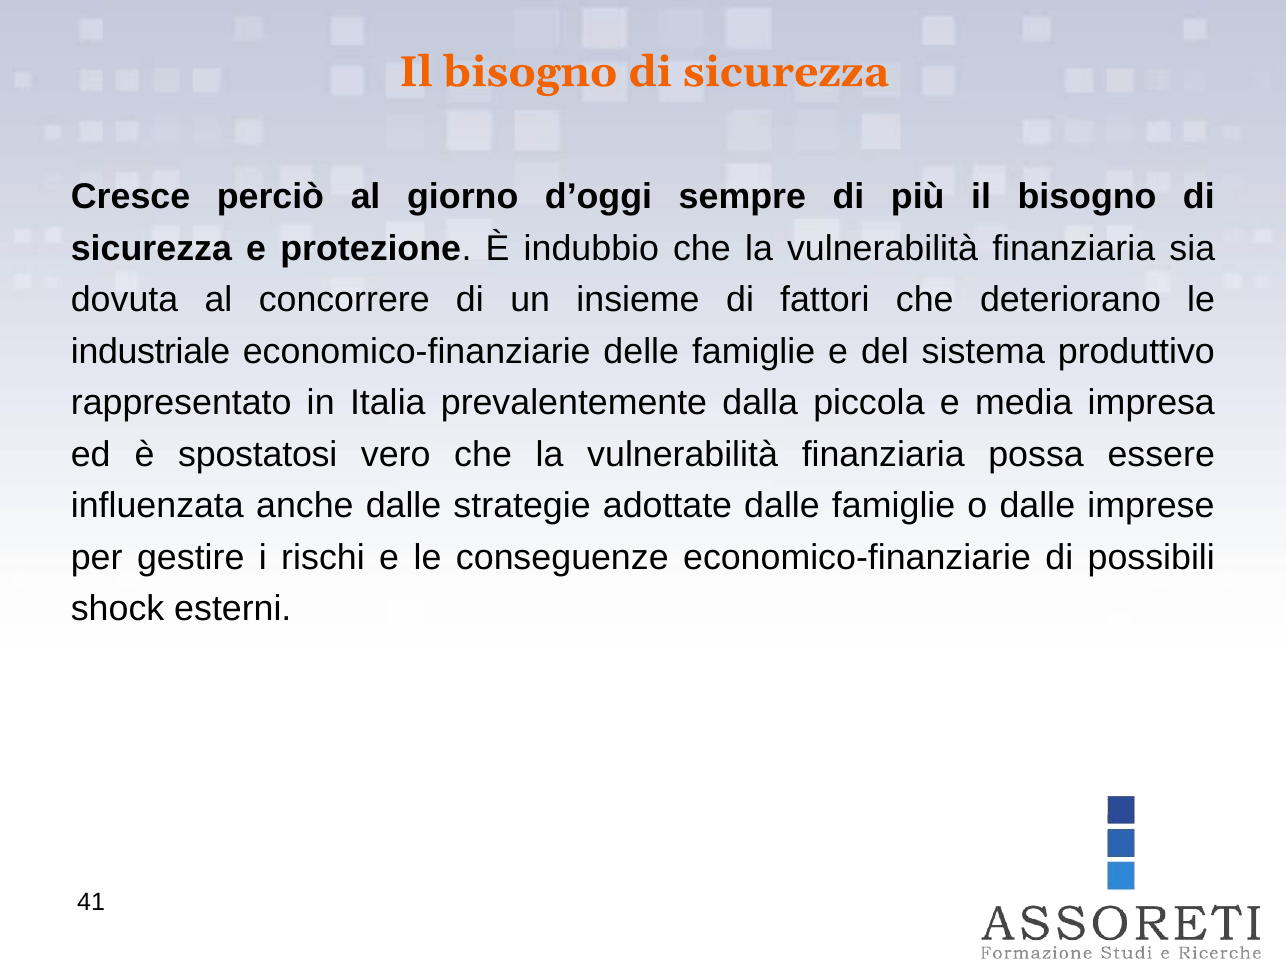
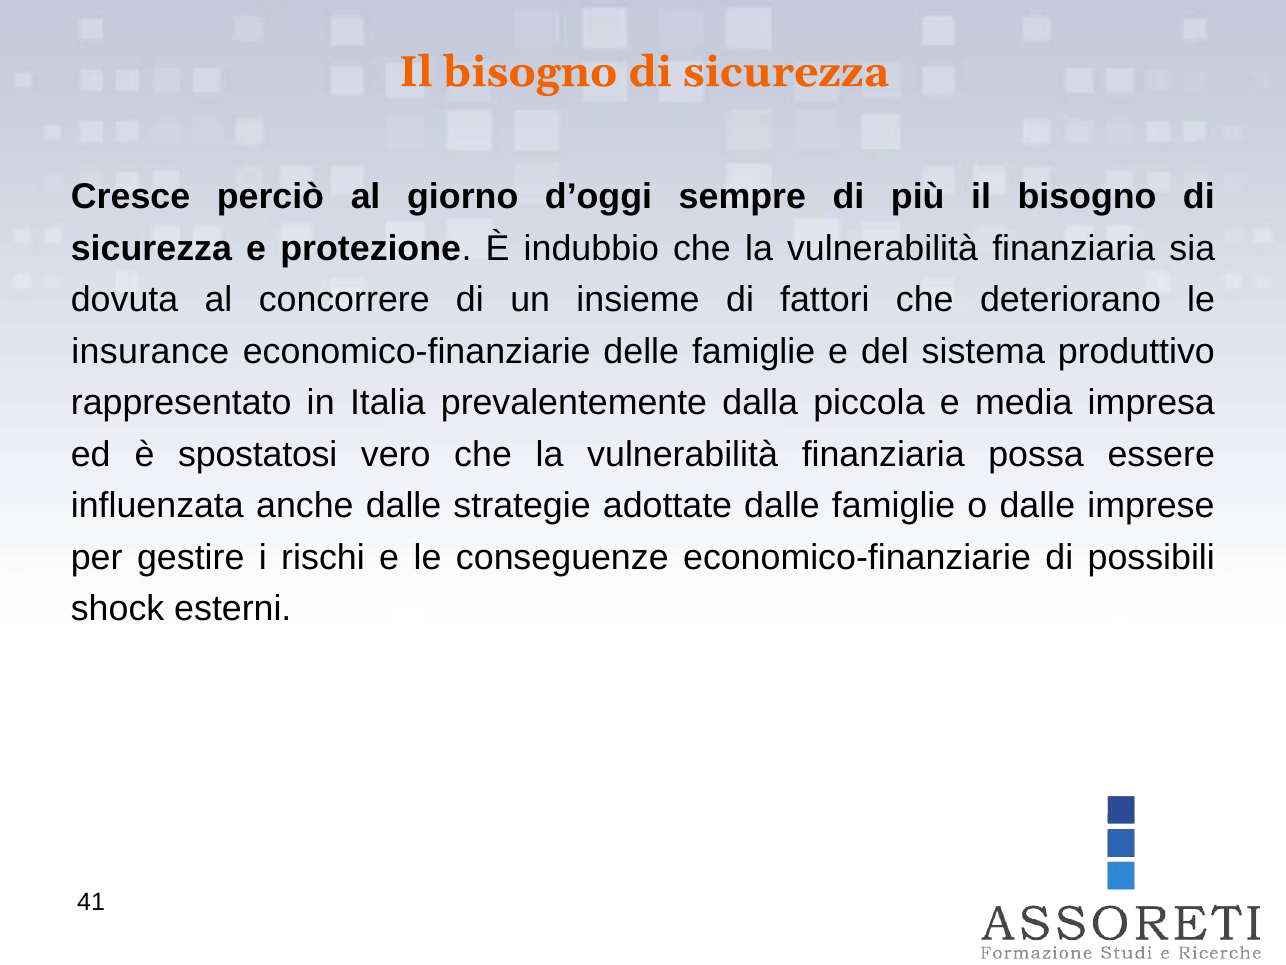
industriale: industriale -> insurance (150, 351)
